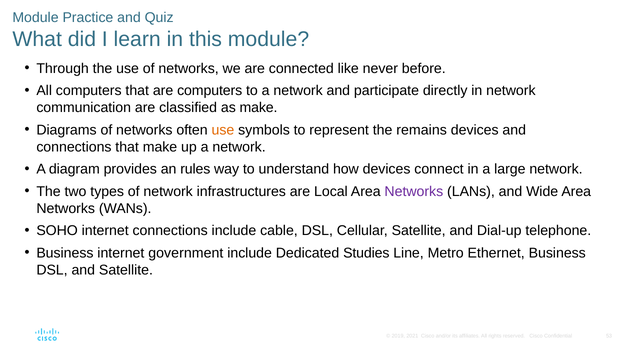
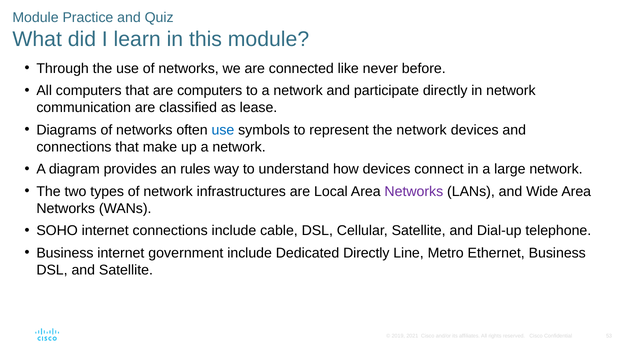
as make: make -> lease (258, 108)
use colour: orange -> blue (223, 130)
the remains: remains -> network (422, 130)
Dedicated Studies: Studies -> Directly (366, 253)
